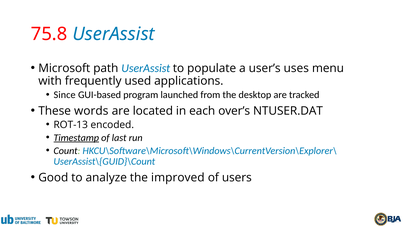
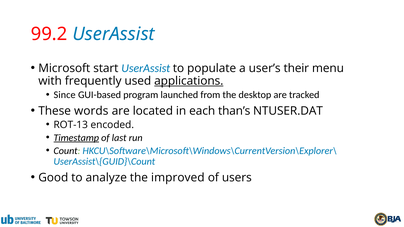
75.8: 75.8 -> 99.2 (49, 34)
path: path -> start (106, 68)
uses: uses -> their (296, 68)
applications underline: none -> present (189, 81)
over’s: over’s -> than’s (234, 111)
